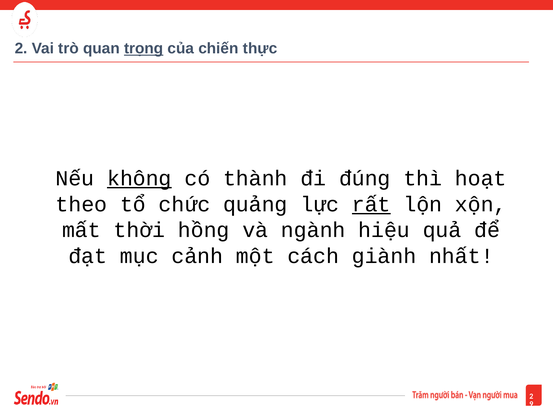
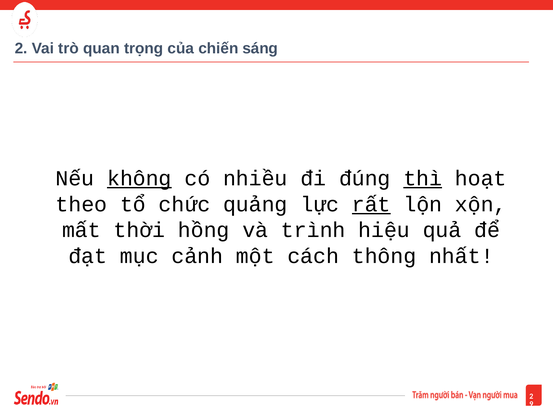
trọng underline: present -> none (144, 49)
thực: thực -> sáng (260, 49)
thành: thành -> nhiều (255, 178)
thì underline: none -> present (423, 178)
ngành: ngành -> trình (313, 230)
giành: giành -> thông (384, 256)
